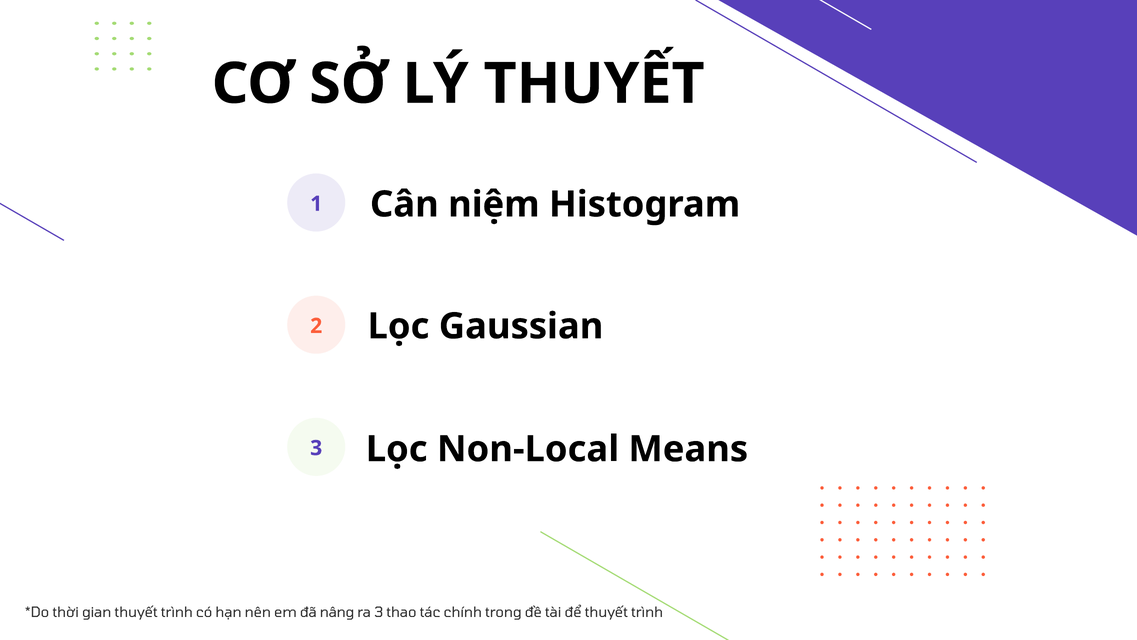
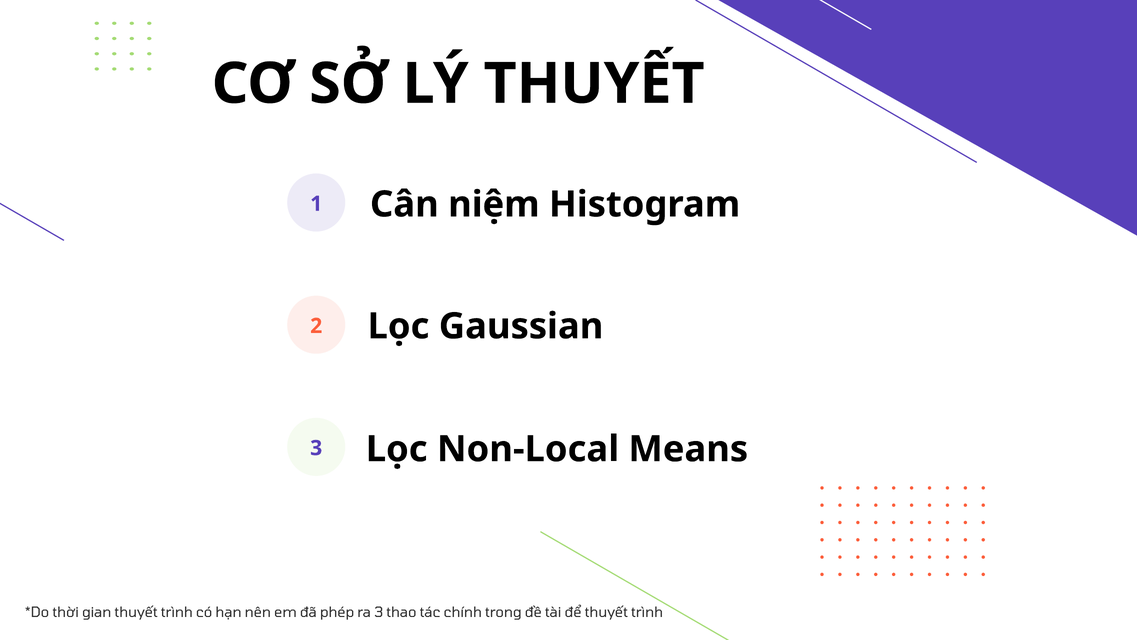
nâng: nâng -> phép (337, 612)
